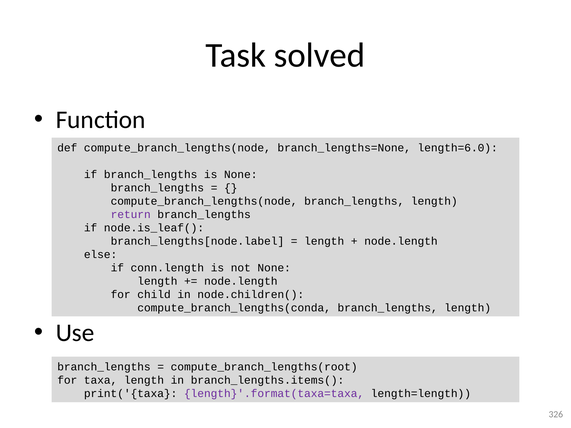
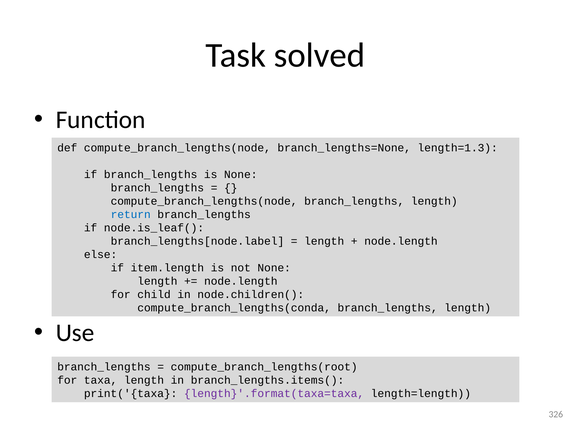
length=6.0: length=6.0 -> length=1.3 (458, 148)
return colour: purple -> blue (131, 215)
conn.length: conn.length -> item.length (167, 268)
